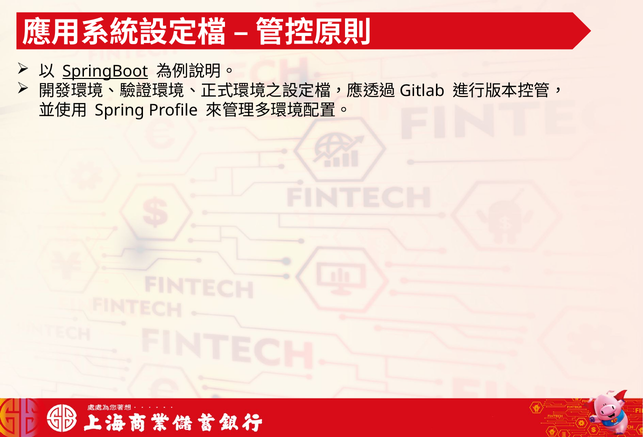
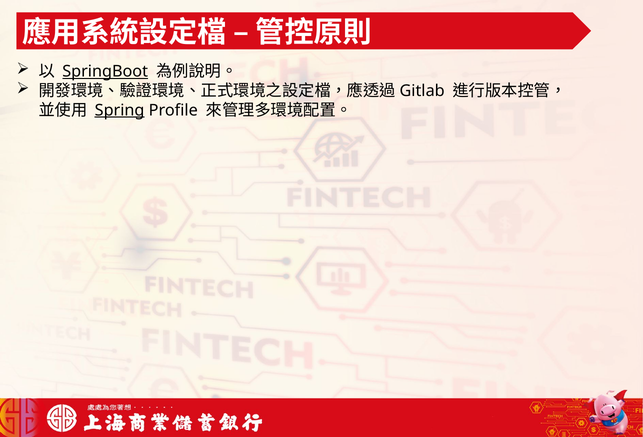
Spring underline: none -> present (120, 110)
